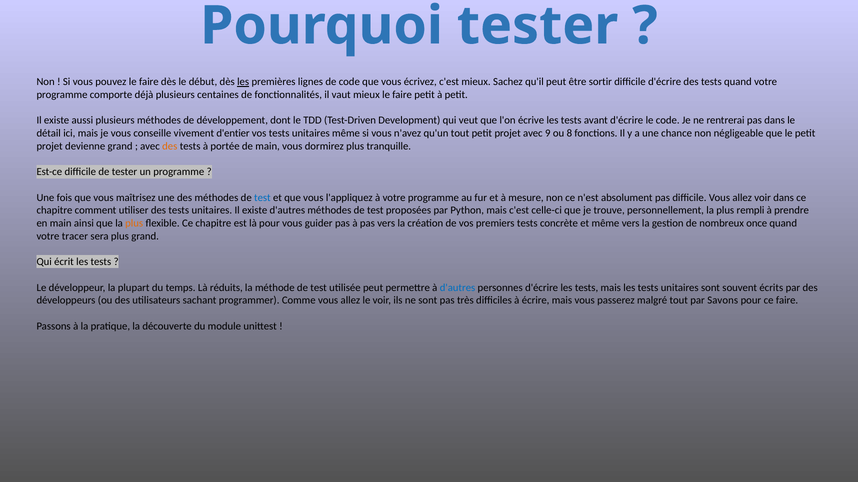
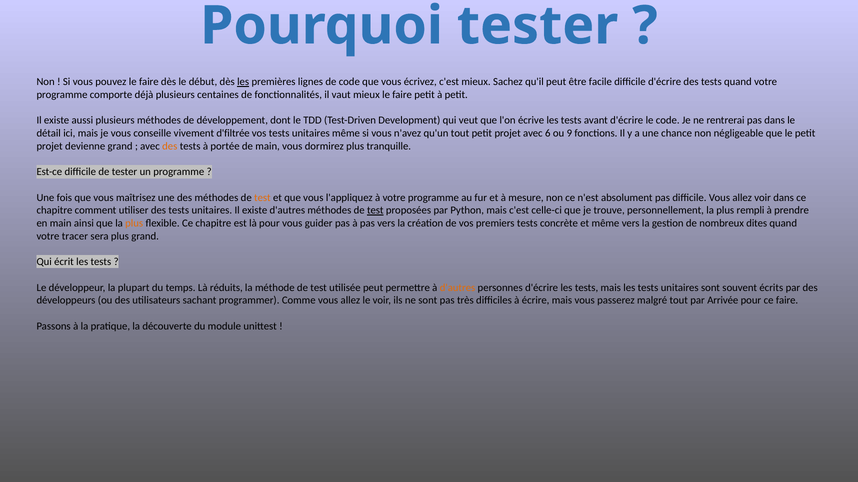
sortir: sortir -> facile (600, 82)
d'entier: d'entier -> d'filtrée (233, 133)
9: 9 -> 6 (548, 133)
8: 8 -> 9 (569, 133)
test colour: blue -> orange (262, 198)
test underline: none -> present (375, 211)
once: once -> dites (757, 224)
d'autres colour: blue -> orange (458, 288)
Savons: Savons -> Arrivée (723, 301)
